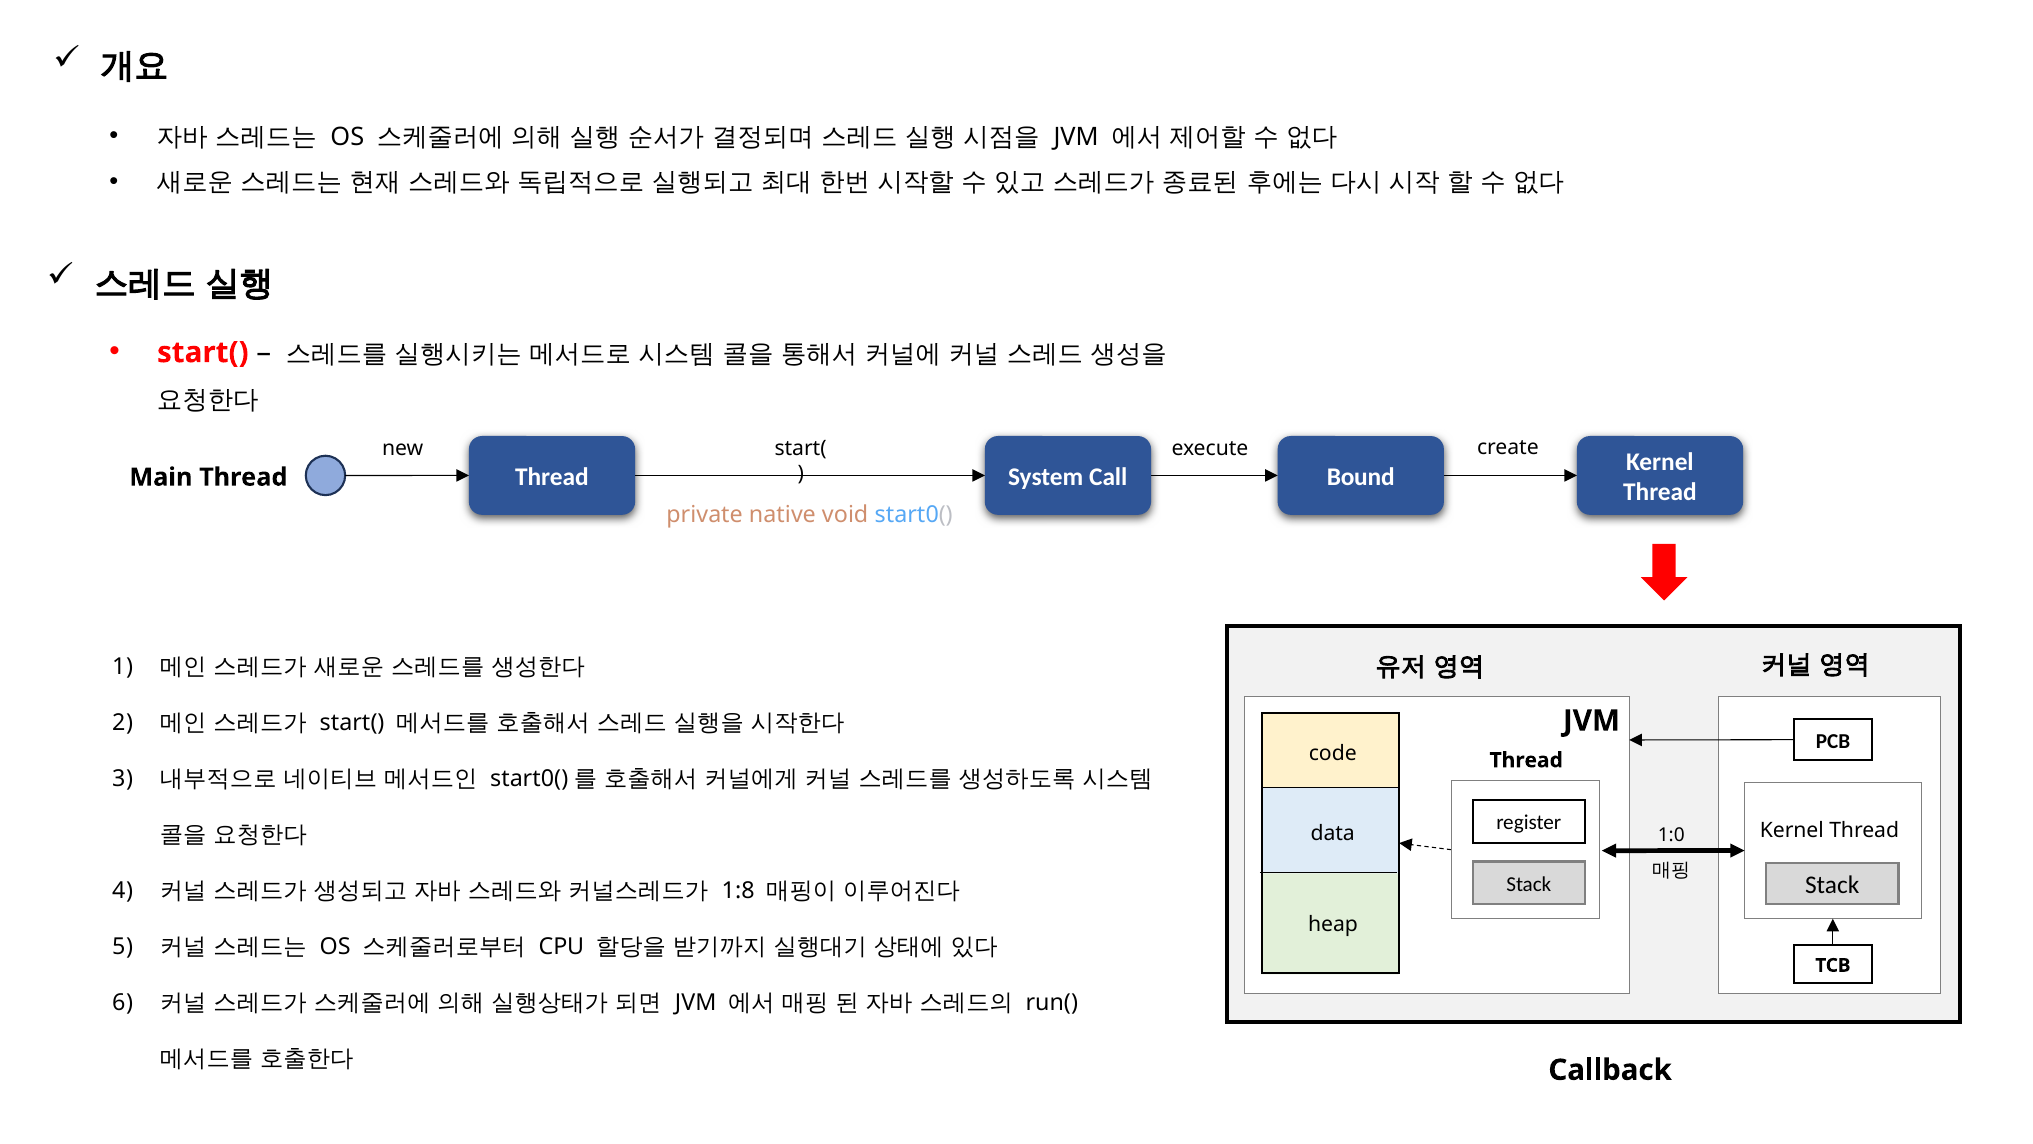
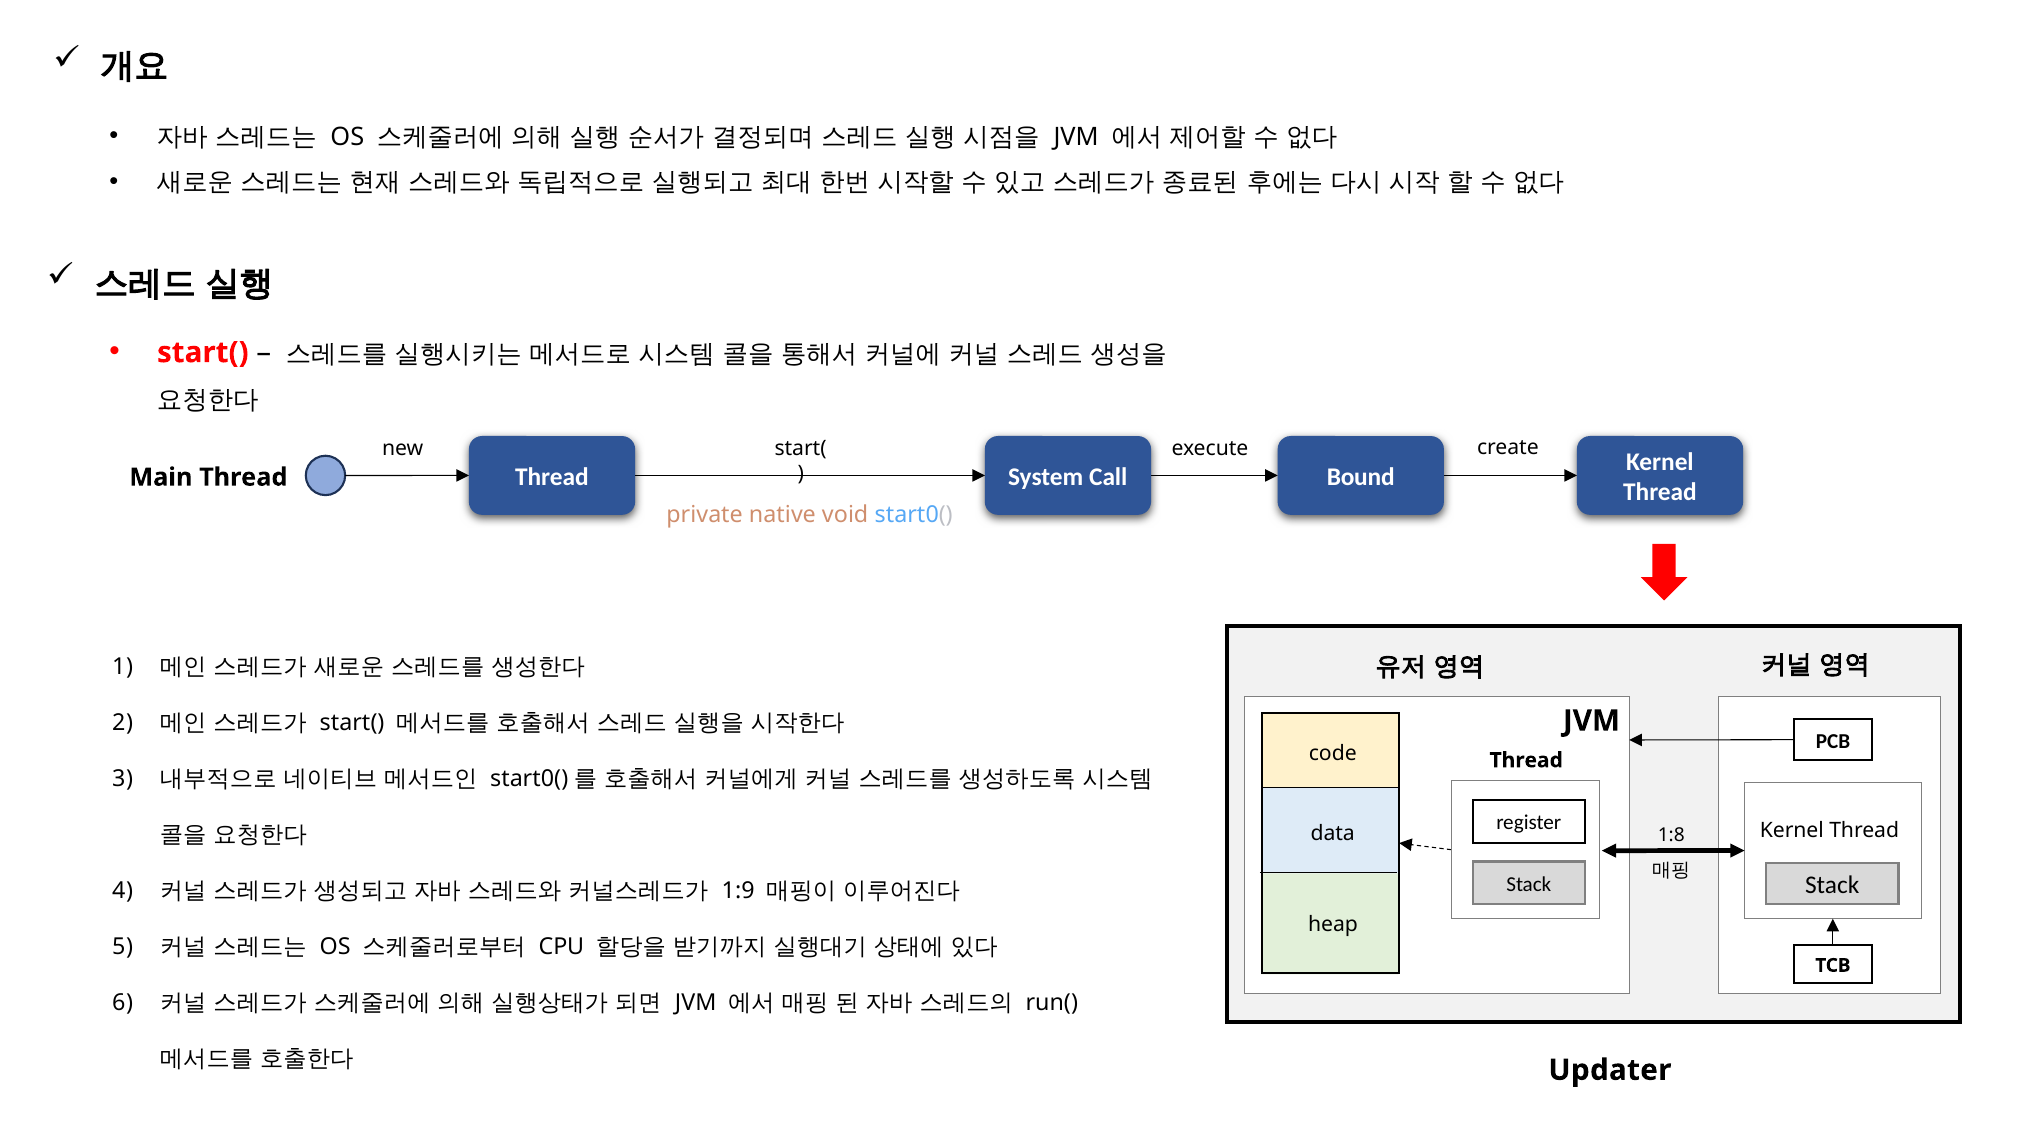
1:0: 1:0 -> 1:8 (1671, 835)
1:8: 1:8 -> 1:9 (738, 890)
Callback: Callback -> Updater (1610, 1070)
